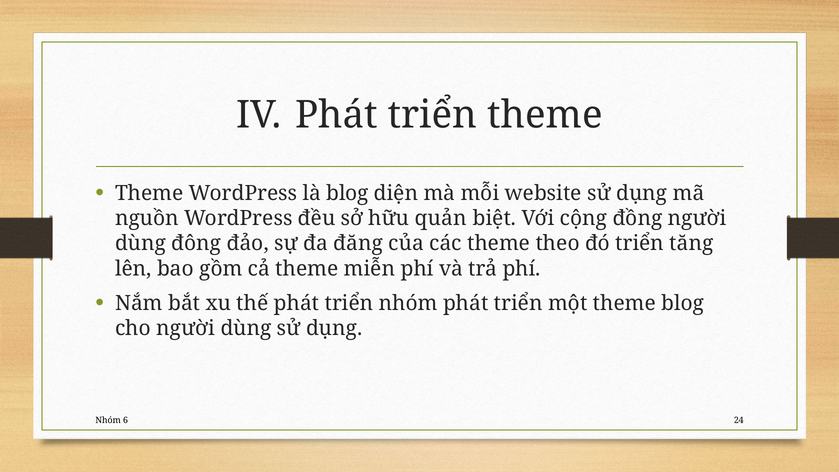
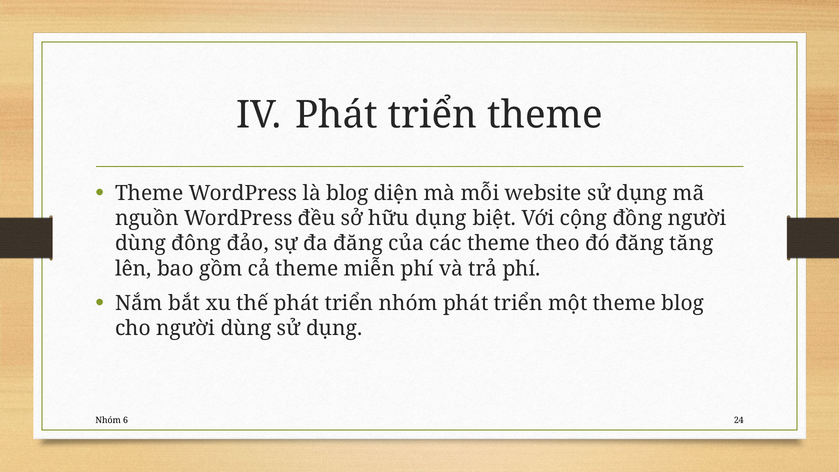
hữu quản: quản -> dụng (441, 218)
đó triển: triển -> đăng (640, 244)
